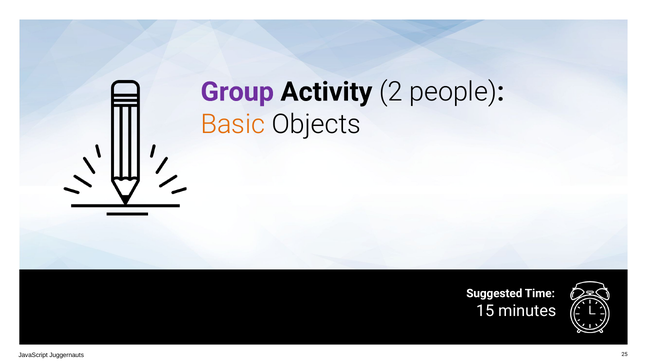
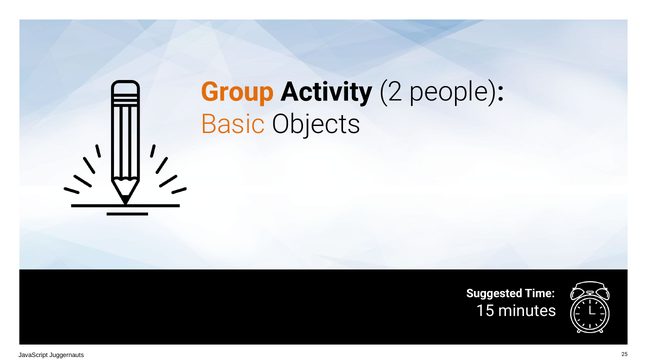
Group colour: purple -> orange (237, 92)
